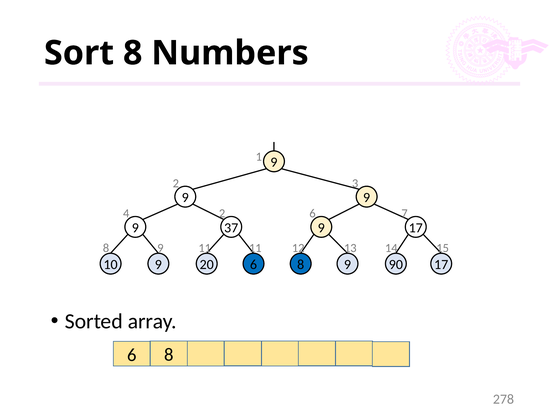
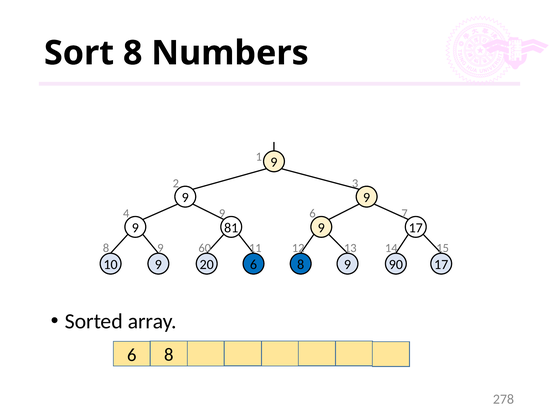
4 2: 2 -> 9 (222, 214)
37: 37 -> 81 (231, 228)
9 11: 11 -> 60 (205, 248)
